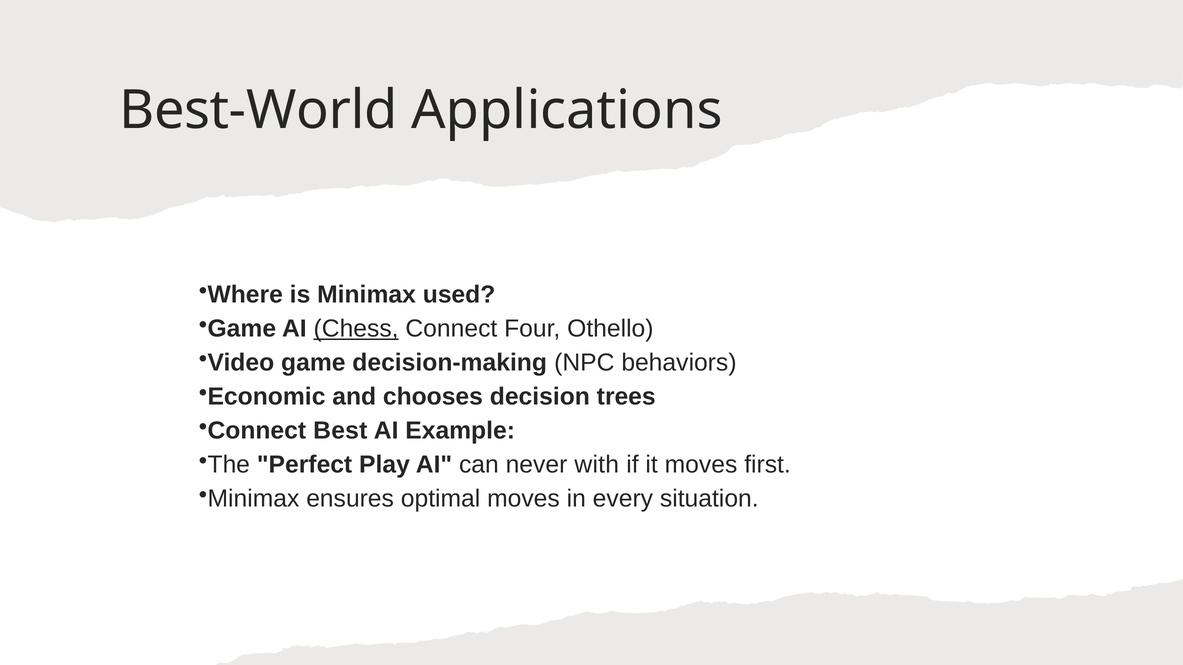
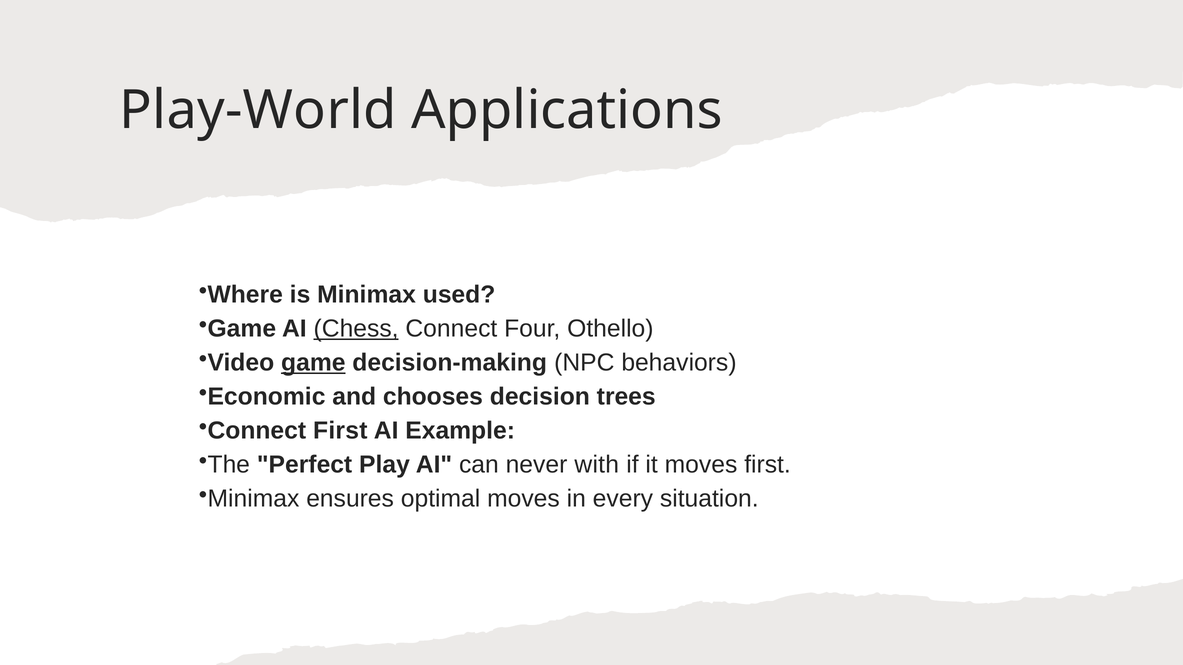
Best-World: Best-World -> Play-World (258, 111)
game underline: none -> present (313, 363)
Connect Best: Best -> First (340, 431)
